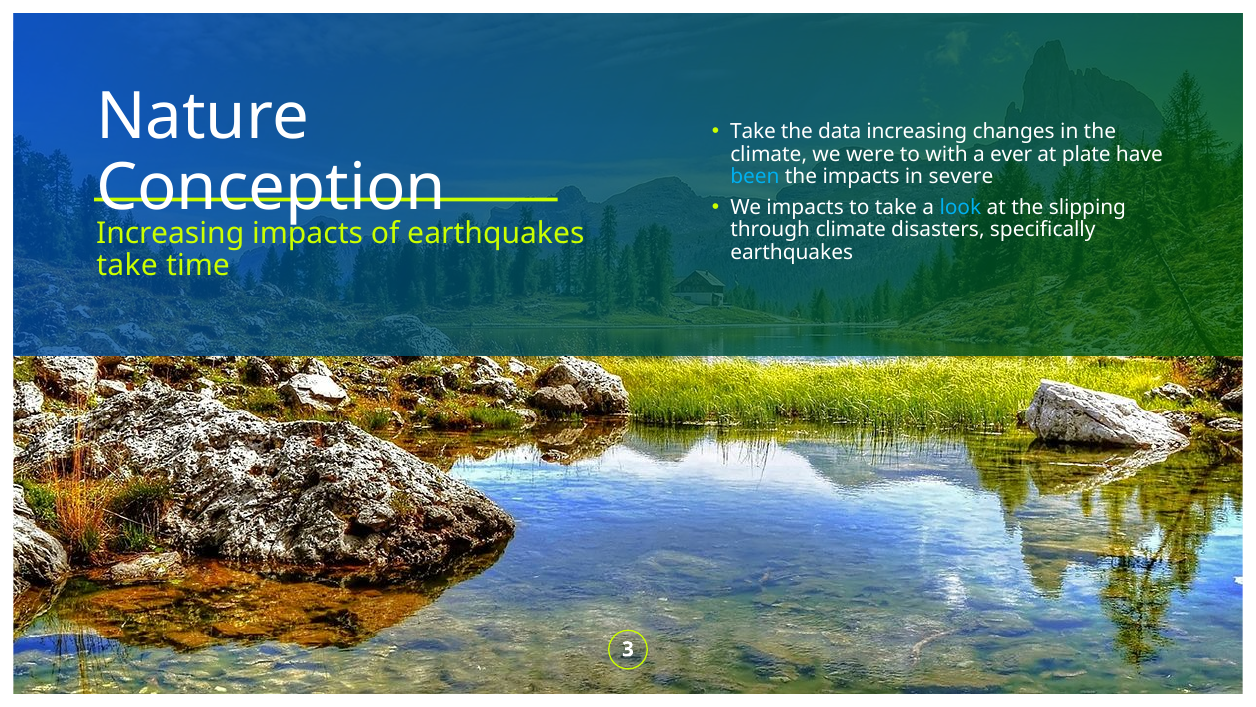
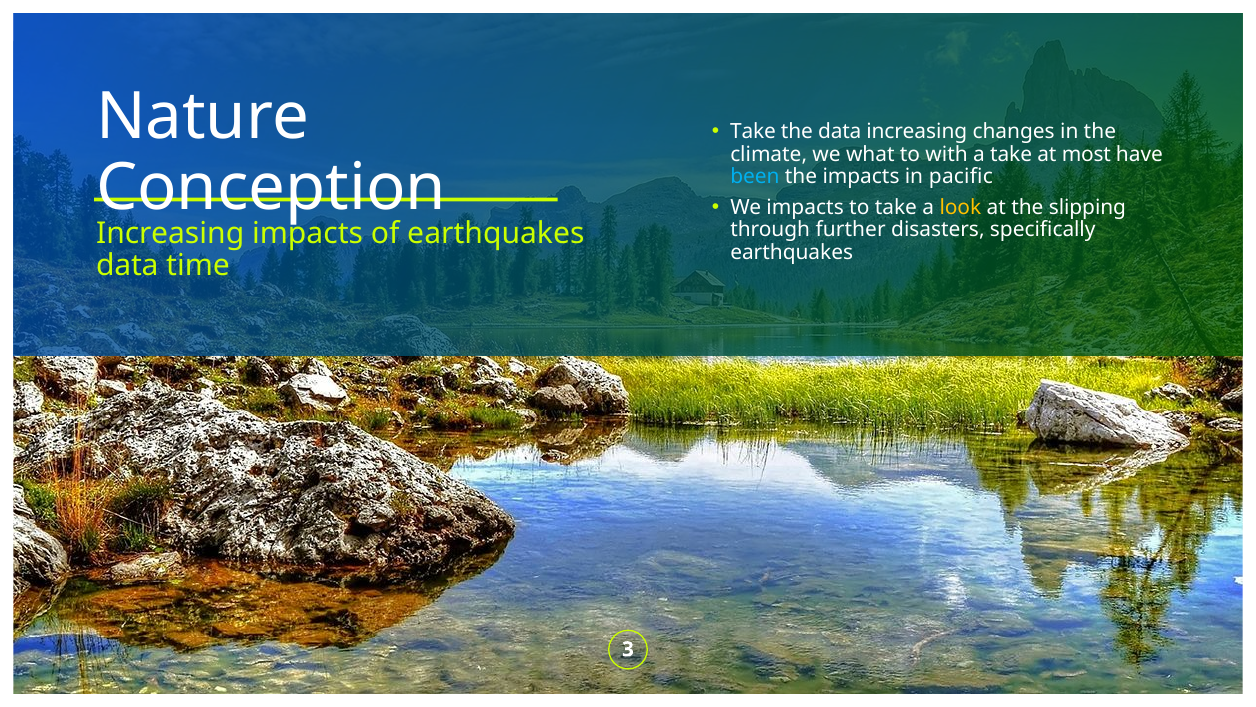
were: were -> what (870, 154)
a ever: ever -> take (1011, 154)
plate: plate -> most (1086, 154)
severe: severe -> pacific (961, 177)
look colour: light blue -> yellow (960, 207)
through climate: climate -> further (851, 230)
take: take -> data (127, 266)
